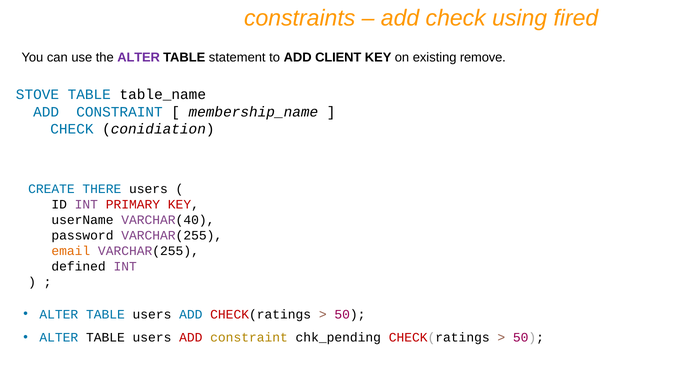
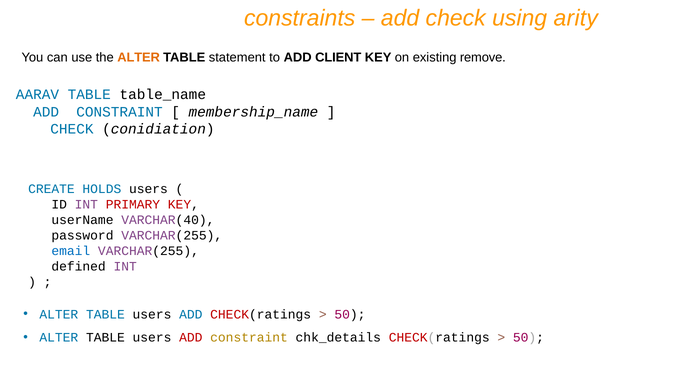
fired: fired -> arity (576, 18)
ALTER colour: purple -> orange (139, 57)
STOVE: STOVE -> AARAV (37, 95)
THERE: THERE -> HOLDS (102, 189)
email colour: orange -> blue (71, 251)
chk_pending: chk_pending -> chk_details (338, 338)
